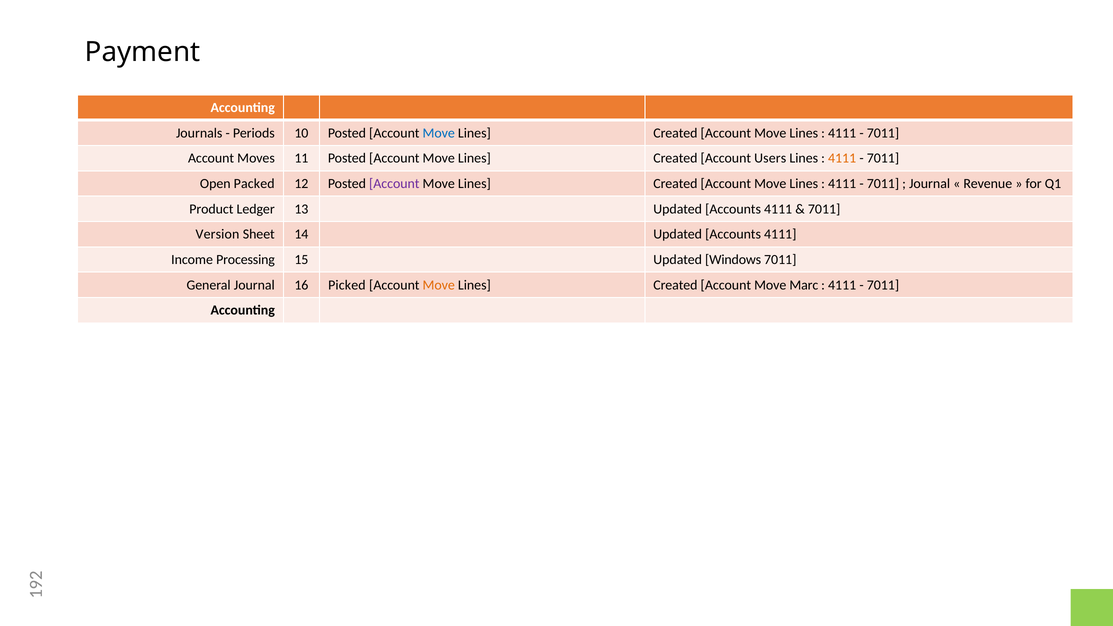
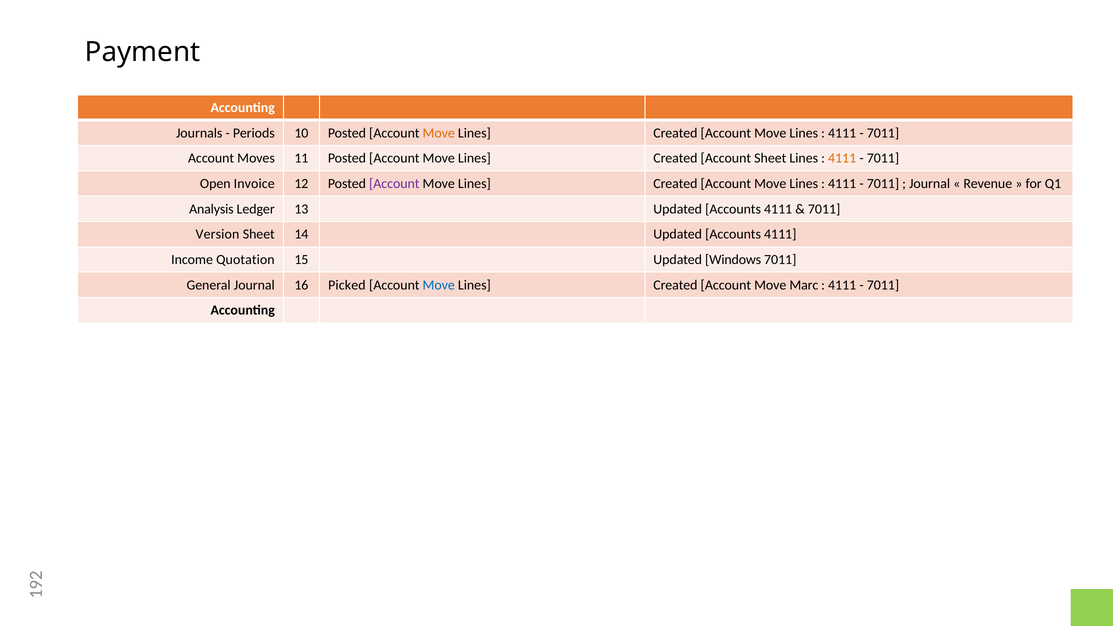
Move colour: blue -> orange (439, 133)
Account Users: Users -> Sheet (770, 158)
Packed: Packed -> Invoice (254, 184)
Product: Product -> Analysis (211, 209)
Processing: Processing -> Quotation (245, 260)
Move colour: orange -> blue (439, 285)
